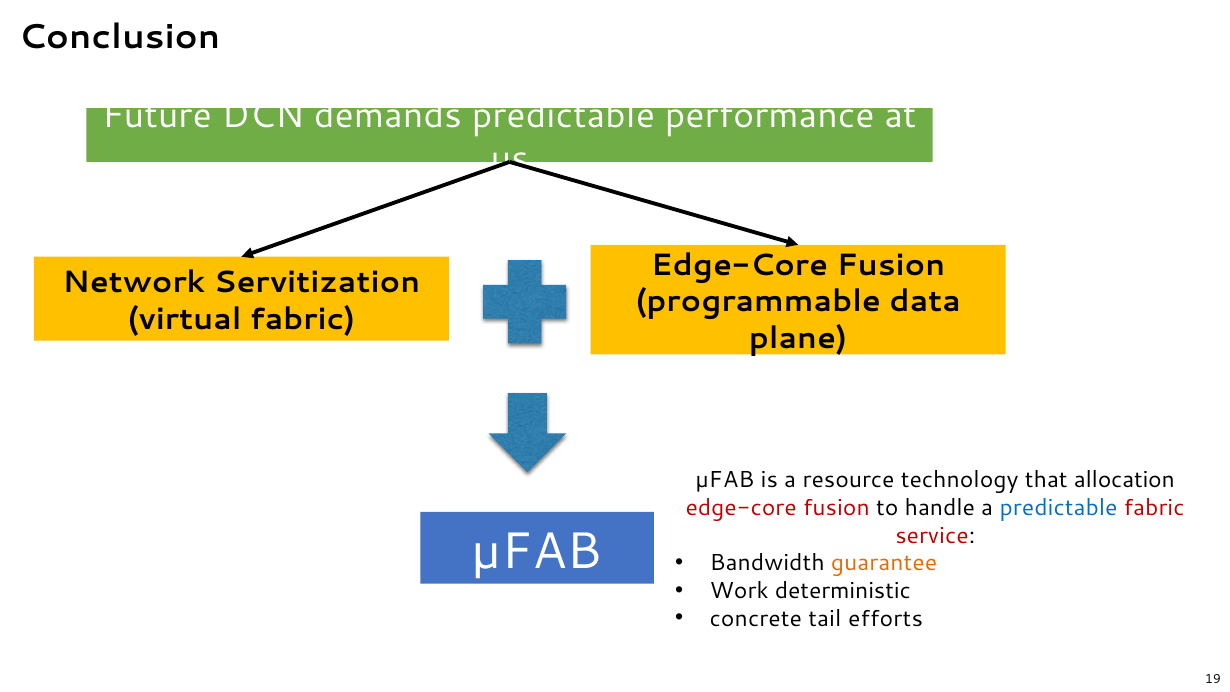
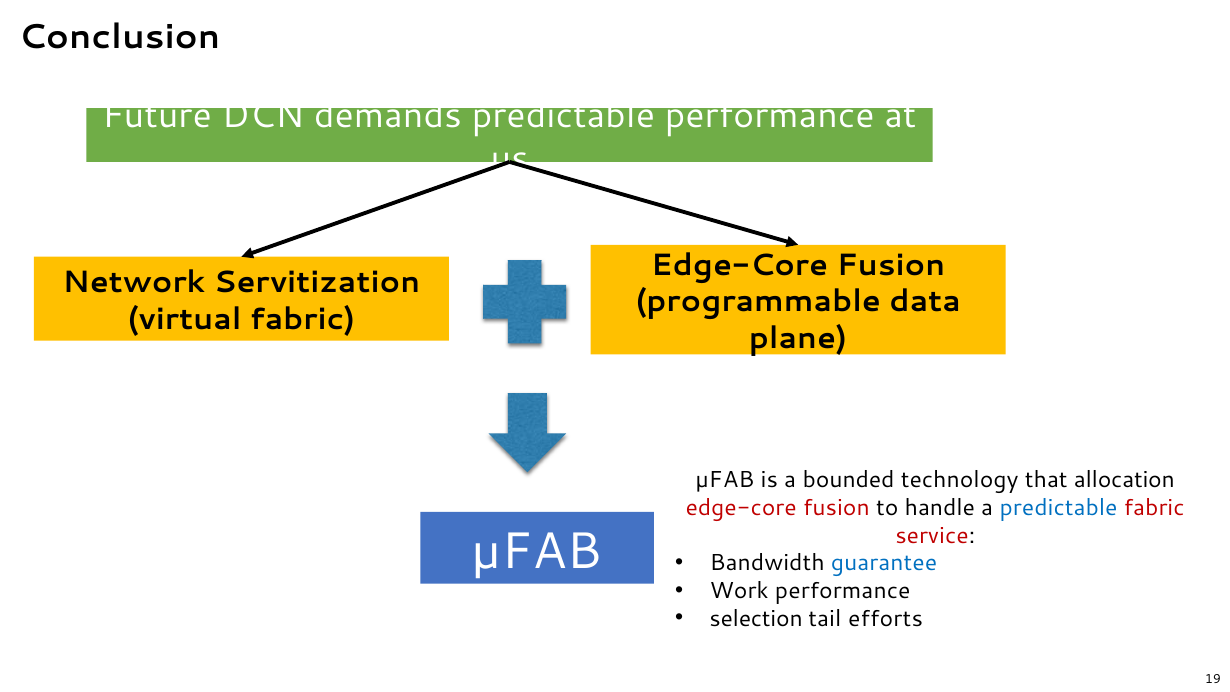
resource: resource -> bounded (849, 480)
guarantee colour: orange -> blue (884, 563)
Work deterministic: deterministic -> performance (843, 591)
concrete: concrete -> selection (756, 618)
